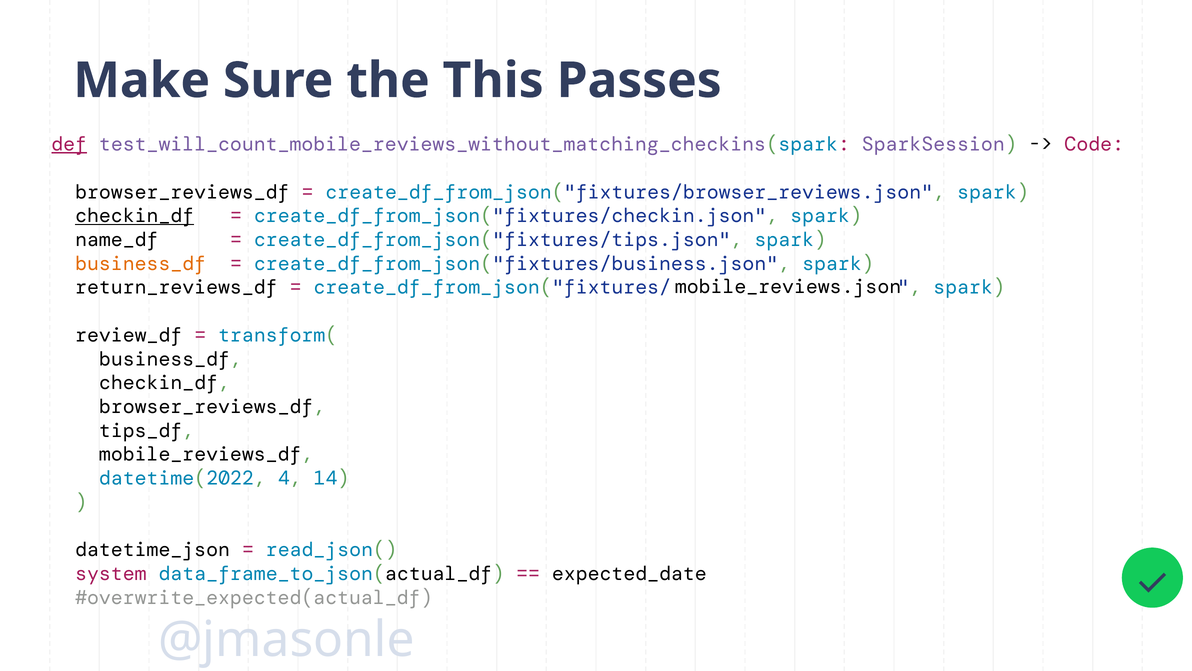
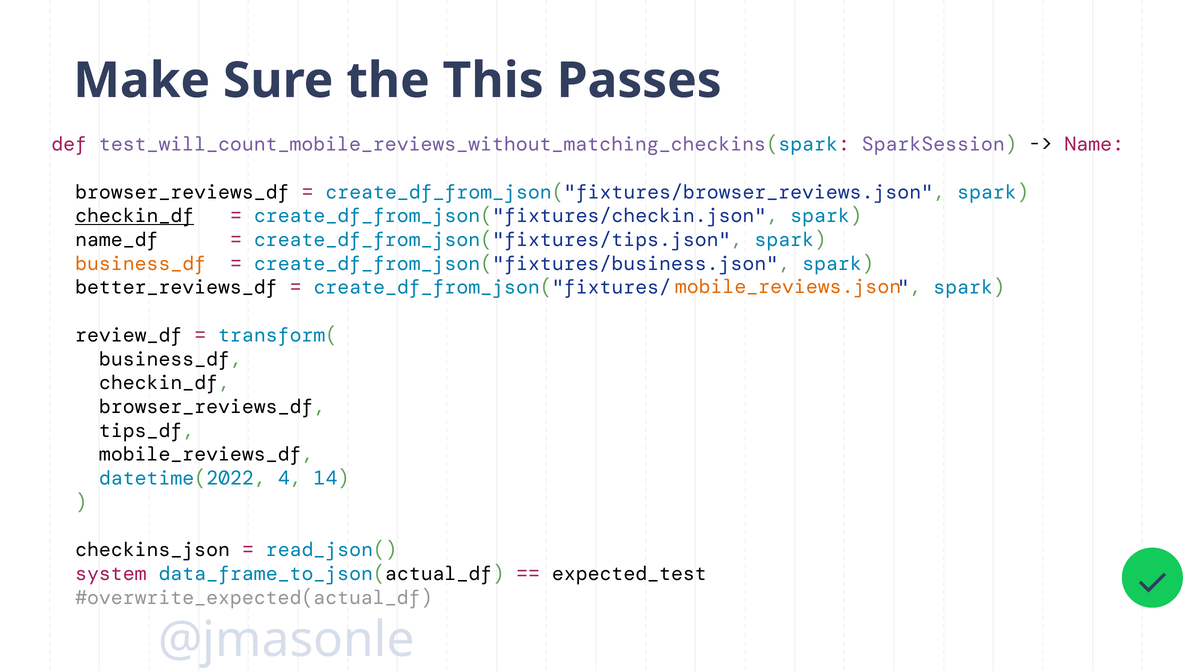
def underline: present -> none (69, 144)
Code: Code -> Name (1094, 144)
mobile_reviews.json colour: black -> orange (788, 286)
return_reviews_df: return_reviews_df -> better_reviews_df (176, 287)
datetime_json: datetime_json -> checkins_json (153, 549)
expected_date: expected_date -> expected_test (629, 573)
